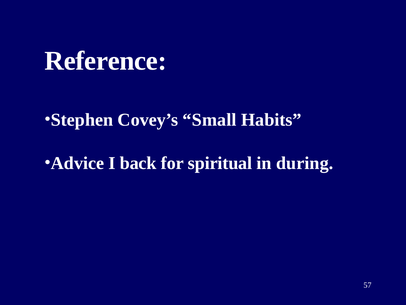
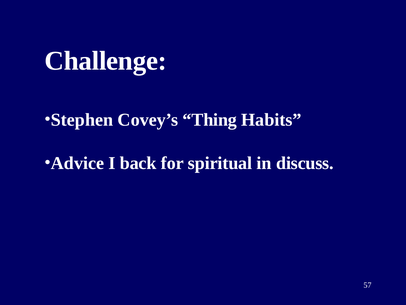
Reference: Reference -> Challenge (106, 61)
Small: Small -> Thing (210, 120)
during: during -> discuss (305, 163)
